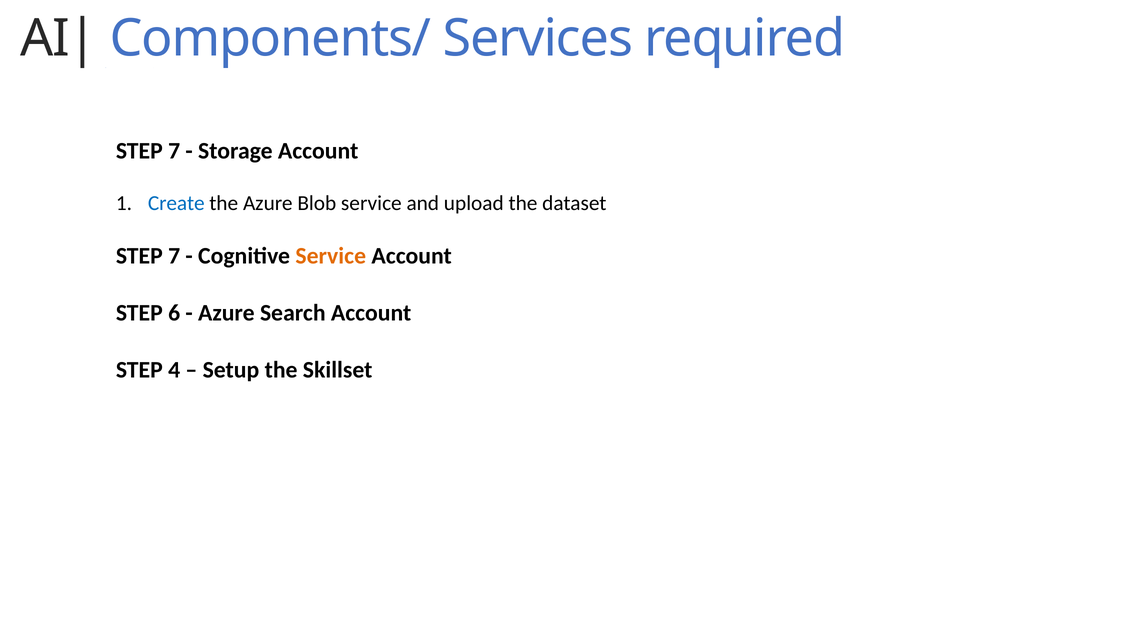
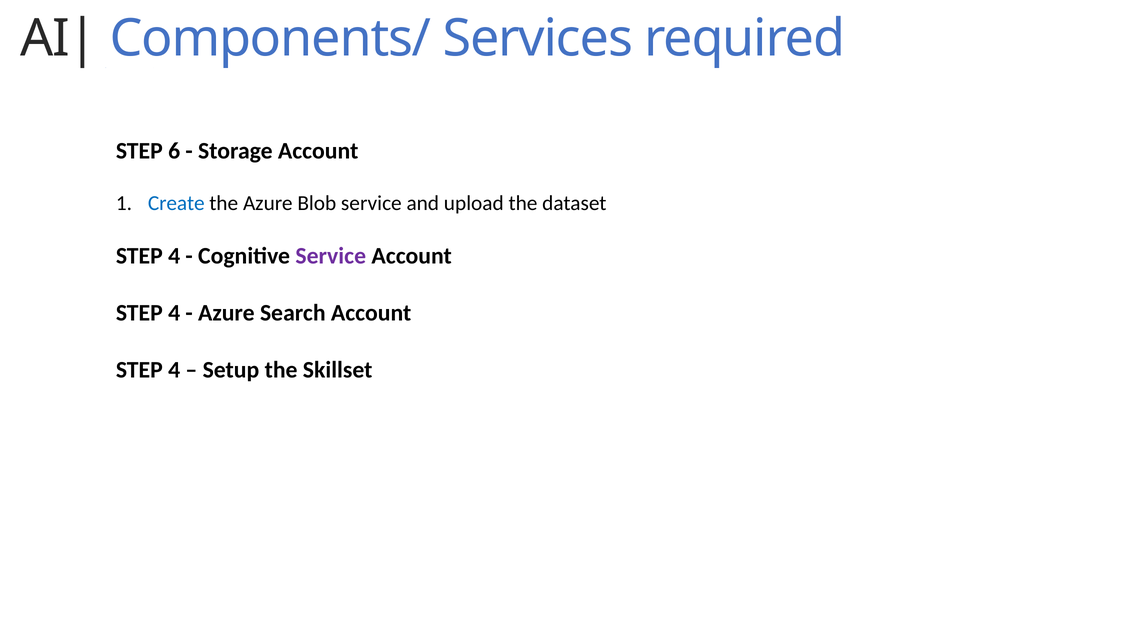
7: 7 -> 6 (174, 151)
7: 7 -> 4 (174, 256)
Service colour: orange -> purple (331, 256)
6: 6 -> 4 (174, 313)
